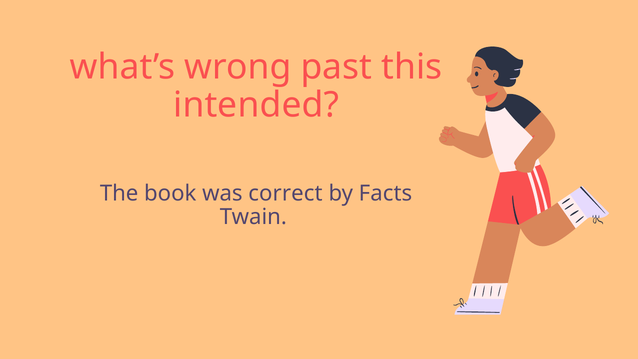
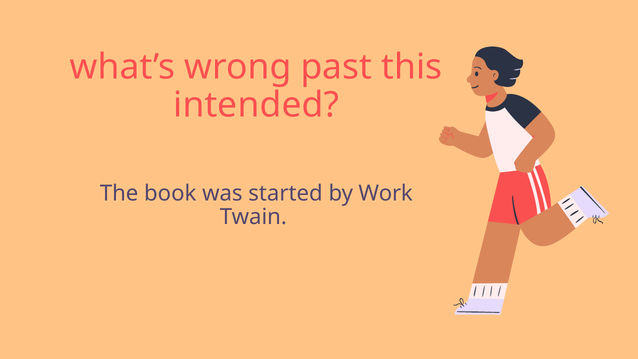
correct: correct -> started (286, 193)
Facts: Facts -> Work (386, 193)
